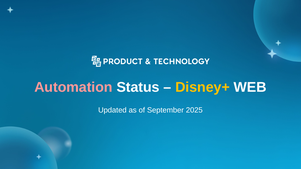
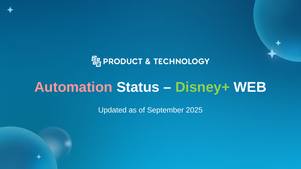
Disney+ colour: yellow -> light green (202, 87)
